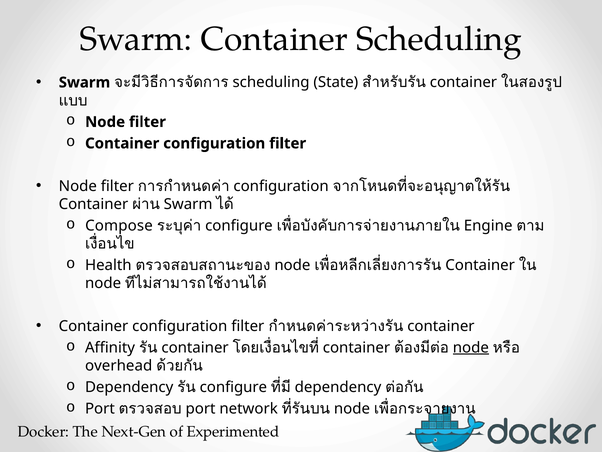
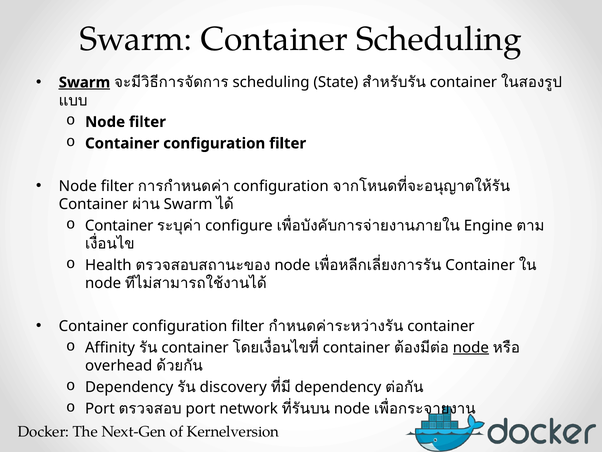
Swarm underline: none -> present (84, 82)
Compose: Compose -> Container (119, 226)
configure: configure -> discovery (233, 387)
Experimented: Experimented -> Kernelversion (233, 432)
